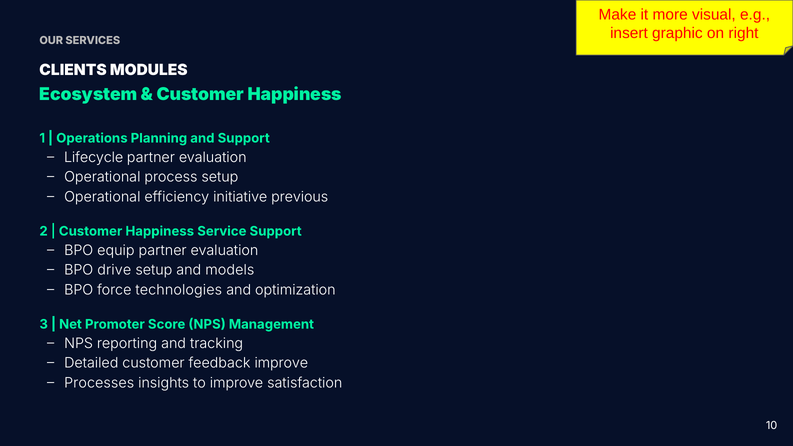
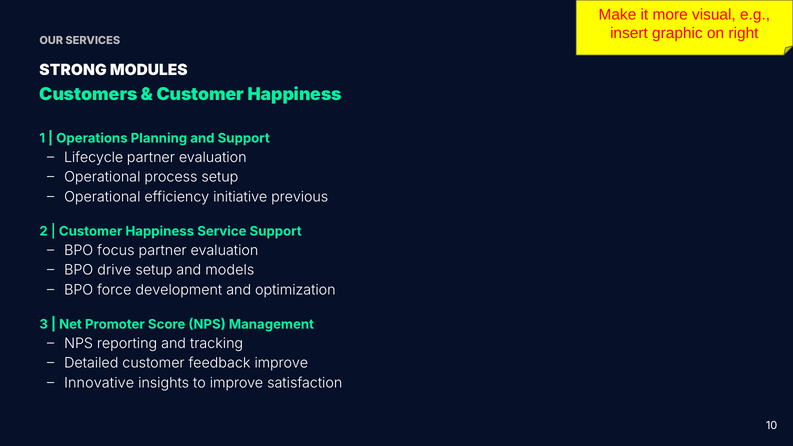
CLIENTS: CLIENTS -> STRONG (73, 70)
Ecosystem: Ecosystem -> Customers (88, 94)
equip: equip -> focus (116, 250)
technologies: technologies -> development (179, 290)
Processes: Processes -> Innovative (99, 383)
